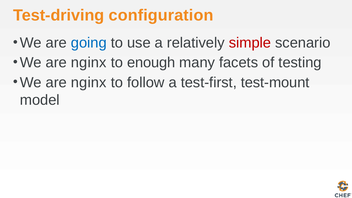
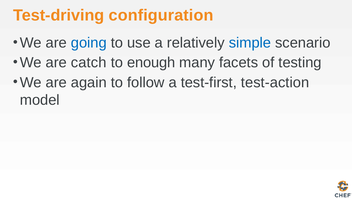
simple colour: red -> blue (250, 43)
nginx: nginx -> catch (89, 63)
nginx: nginx -> again (89, 82)
test-mount: test-mount -> test-action (275, 82)
